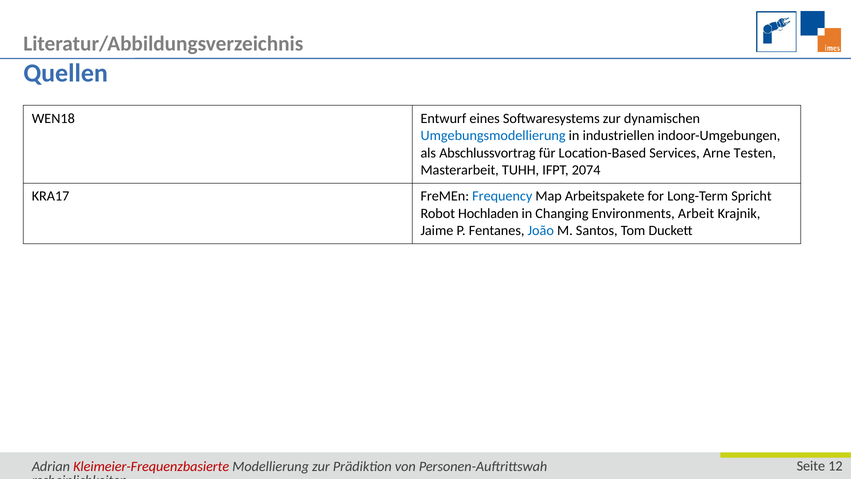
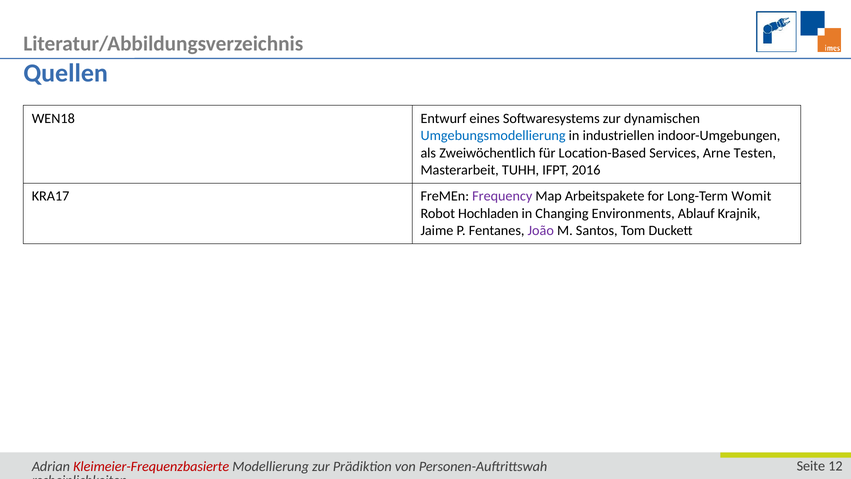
Abschlussvortrag: Abschlussvortrag -> Zweiwöchentlich (487, 153)
2074: 2074 -> 2016 (586, 170)
Frequency colour: blue -> purple (502, 196)
Spricht: Spricht -> Womit (751, 196)
Arbeit: Arbeit -> Ablauf (696, 213)
João colour: blue -> purple (541, 231)
